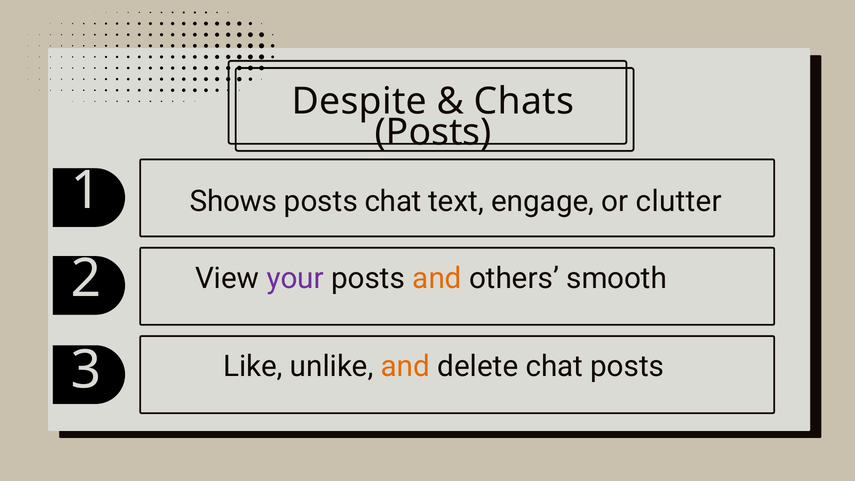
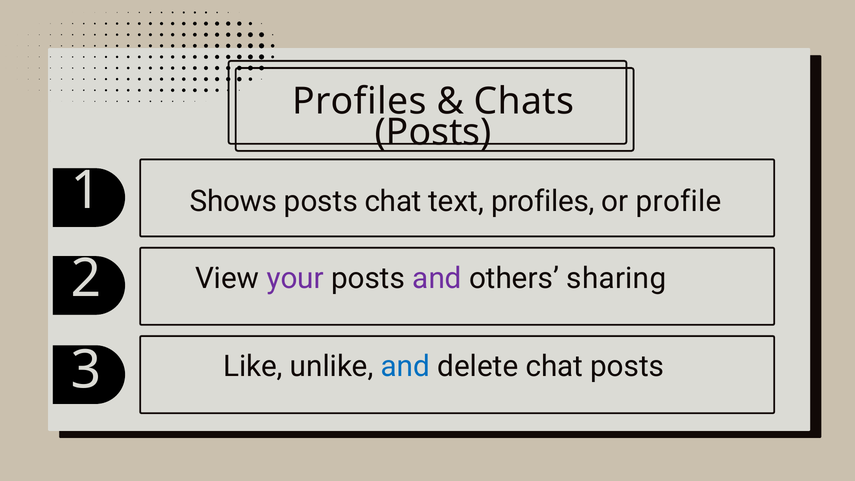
Despite: Despite -> Profiles (359, 101)
text engage: engage -> profiles (543, 201)
clutter: clutter -> profile (679, 201)
and colour: orange -> purple (437, 278)
smooth: smooth -> sharing (616, 278)
and colour: orange -> blue (405, 367)
